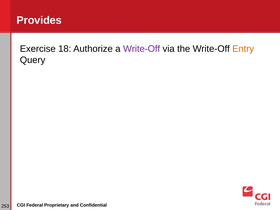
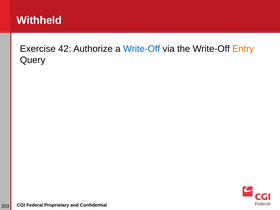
Provides: Provides -> Withheld (39, 20)
18: 18 -> 42 (65, 49)
Write-Off colour: purple -> blue (142, 49)
